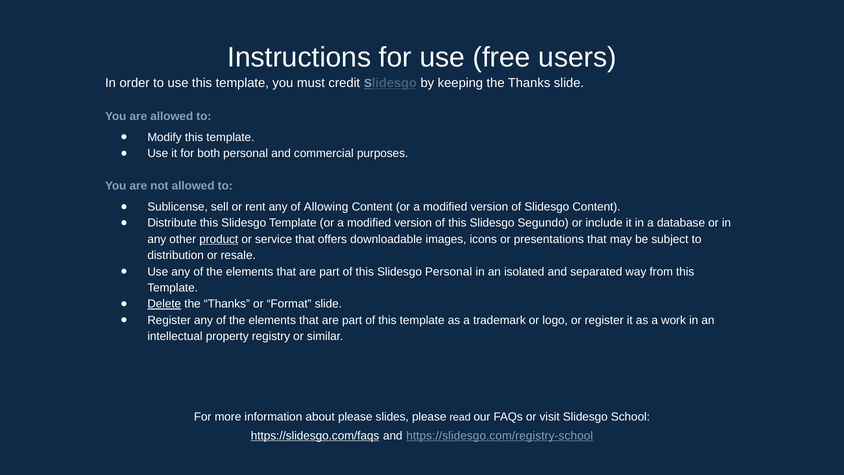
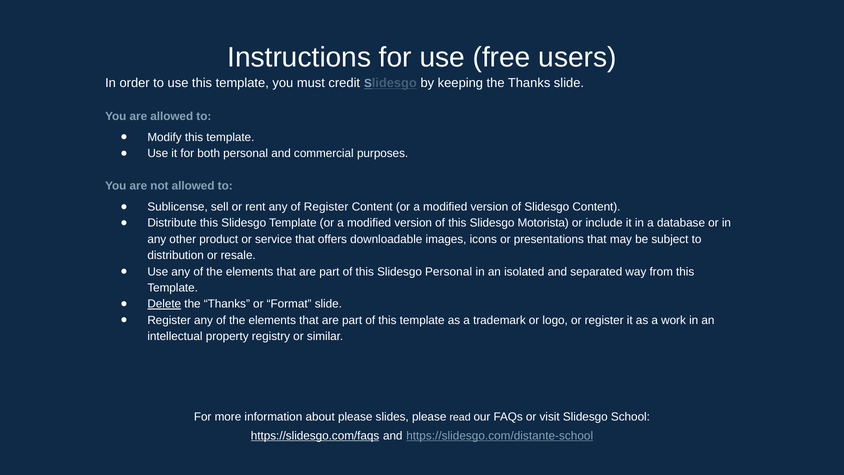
of Allowing: Allowing -> Register (326, 207)
Segundo: Segundo -> Motorista (543, 223)
product underline: present -> none (219, 239)
https://slidesgo.com/registry-school: https://slidesgo.com/registry-school -> https://slidesgo.com/distante-school (500, 436)
